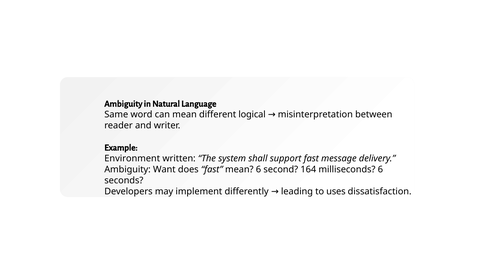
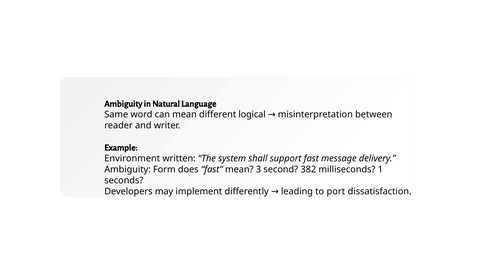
Want: Want -> Form (164, 169)
mean 6: 6 -> 3 (259, 169)
164: 164 -> 382 (308, 169)
milliseconds 6: 6 -> 1 (380, 169)
uses: uses -> port (336, 191)
